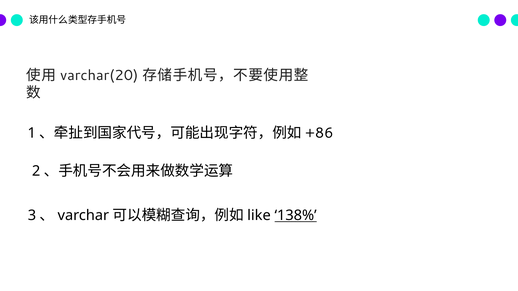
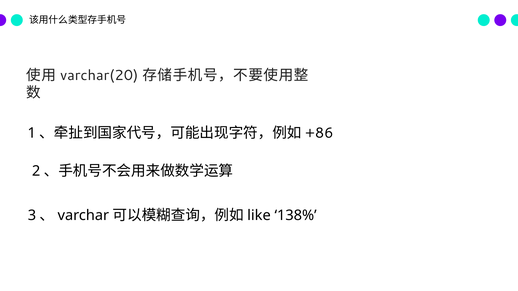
138% underline: present -> none (296, 216)
